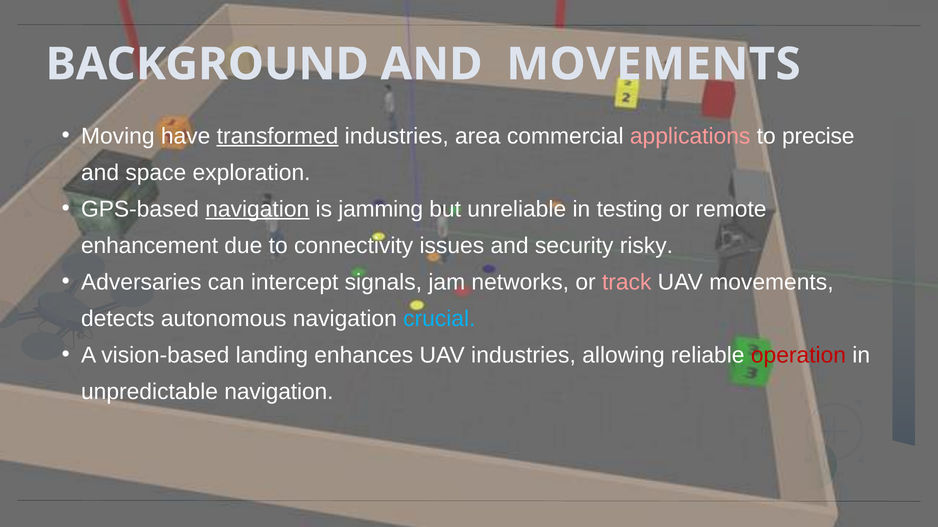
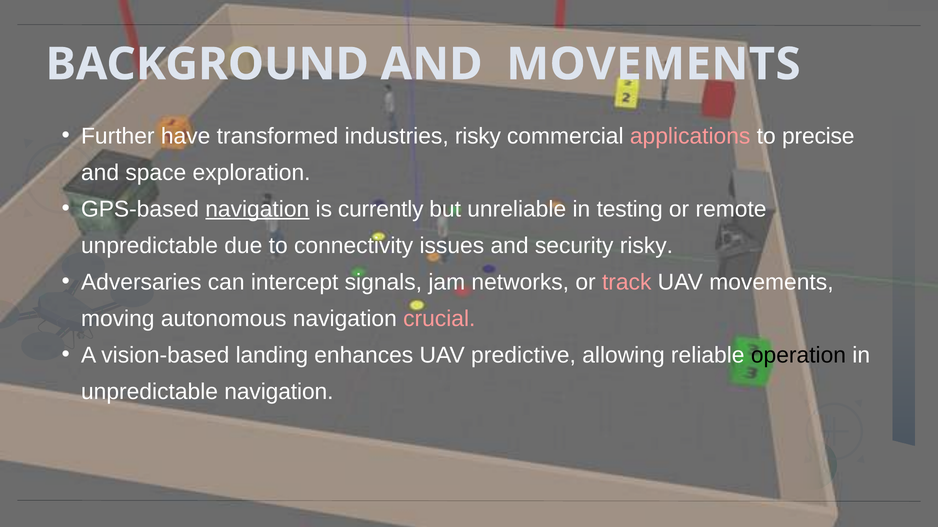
Moving: Moving -> Further (118, 136)
transformed underline: present -> none (278, 136)
industries area: area -> risky (478, 136)
jamming: jamming -> currently (381, 209)
enhancement: enhancement -> unpredictable (149, 246)
detects: detects -> moving (118, 319)
crucial colour: light blue -> pink (439, 319)
UAV industries: industries -> predictive (523, 355)
operation colour: red -> black (798, 355)
